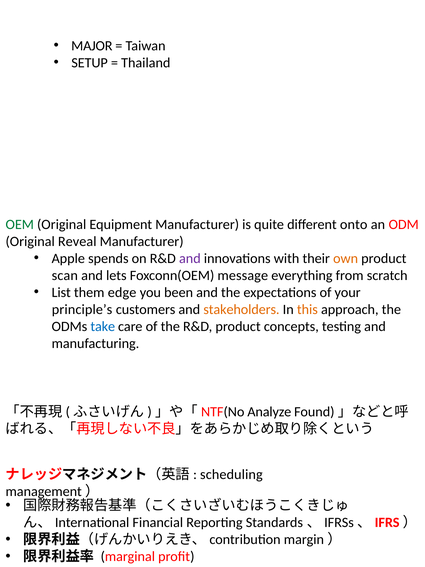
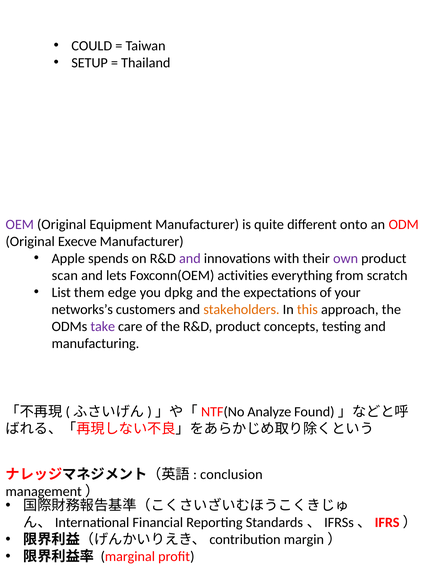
MAJOR: MAJOR -> COULD (92, 46)
OEM colour: green -> purple (20, 224)
Reveal: Reveal -> Execve (77, 241)
own colour: orange -> purple (346, 258)
message: message -> activities (243, 275)
been: been -> dpkg (179, 292)
principle’s: principle’s -> networks’s (82, 309)
take colour: blue -> purple (103, 326)
scheduling: scheduling -> conclusion (231, 474)
